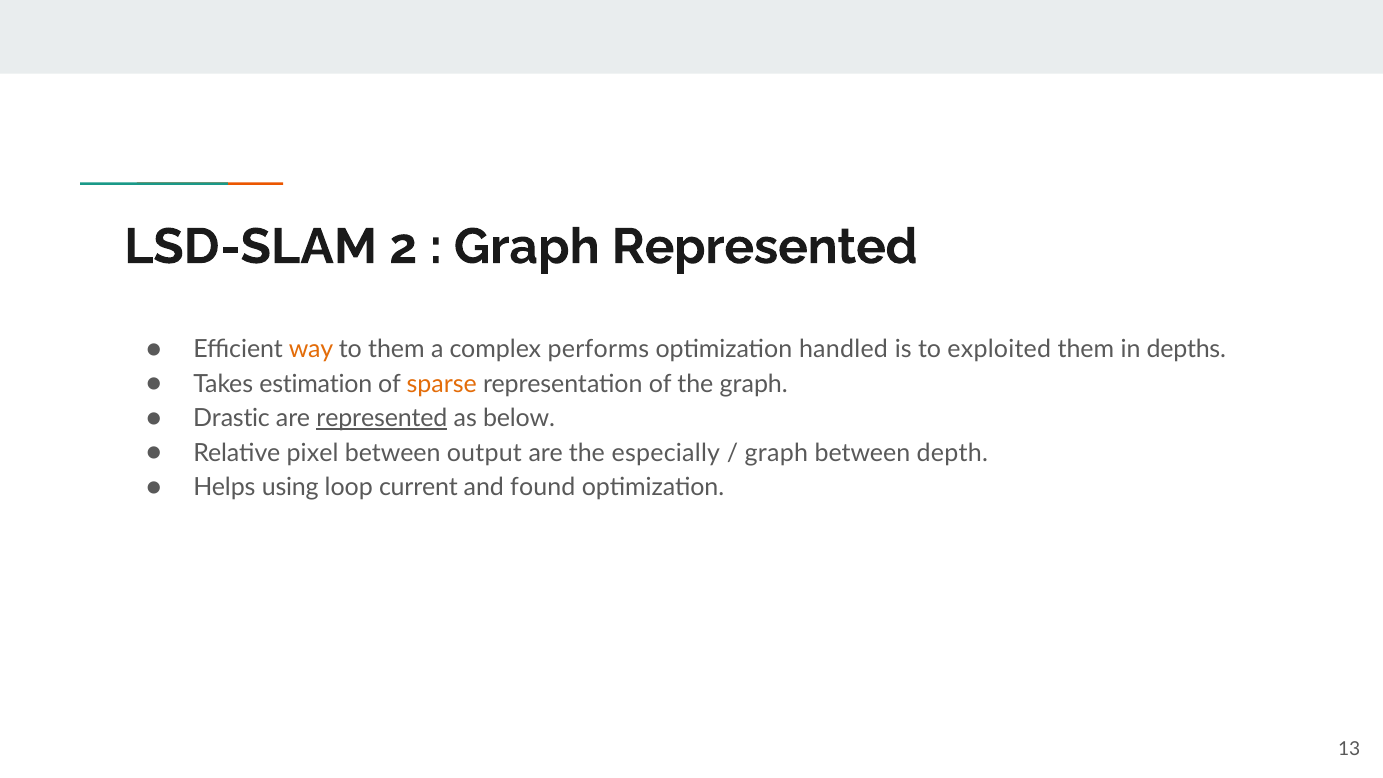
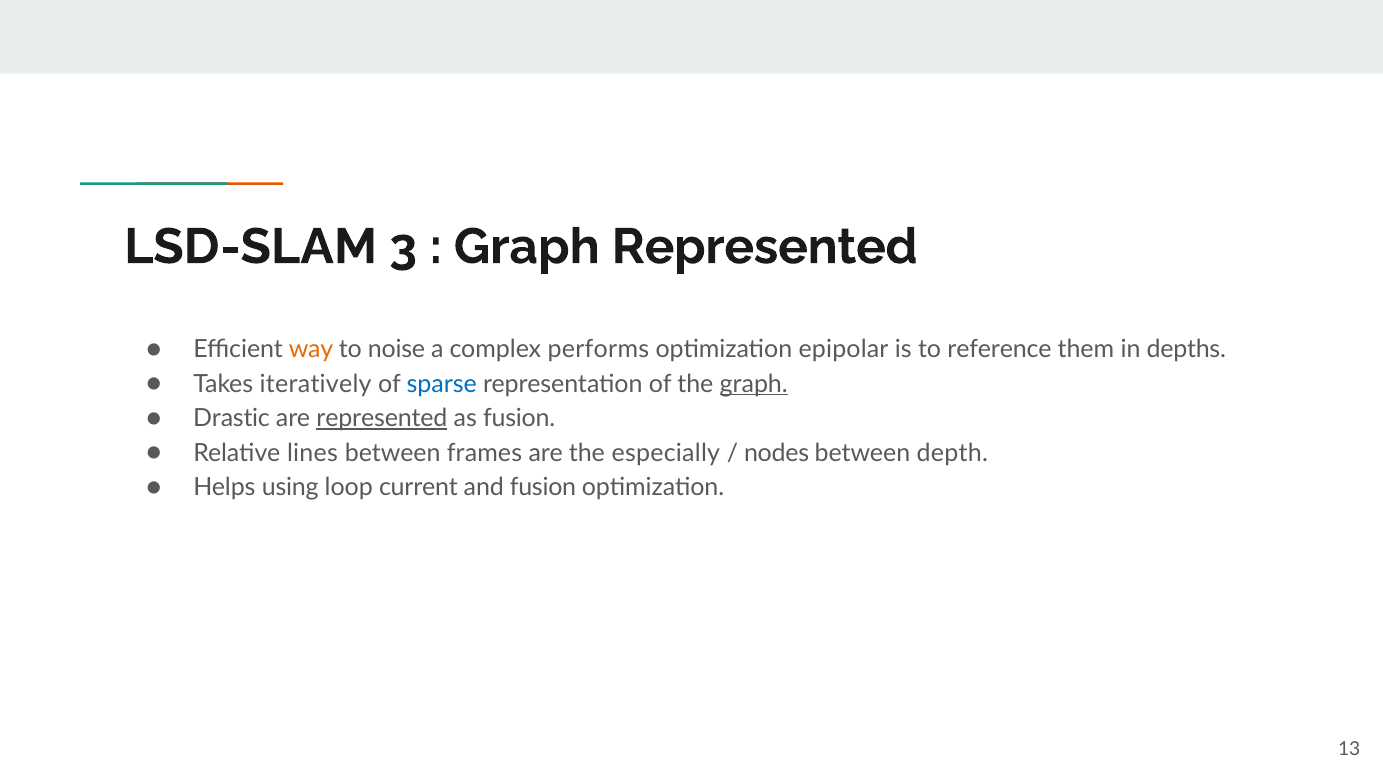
2: 2 -> 3 (403, 247)
to them: them -> noise (397, 349)
handled: handled -> epipolar (844, 349)
exploited: exploited -> reference (999, 349)
estimation: estimation -> iteratively (316, 384)
sparse colour: orange -> blue (442, 384)
graph underline: none -> present (754, 384)
as below: below -> fusion (519, 418)
pixel: pixel -> lines (312, 453)
output: output -> frames (484, 453)
graph: graph -> nodes (777, 453)
and found: found -> fusion (543, 487)
